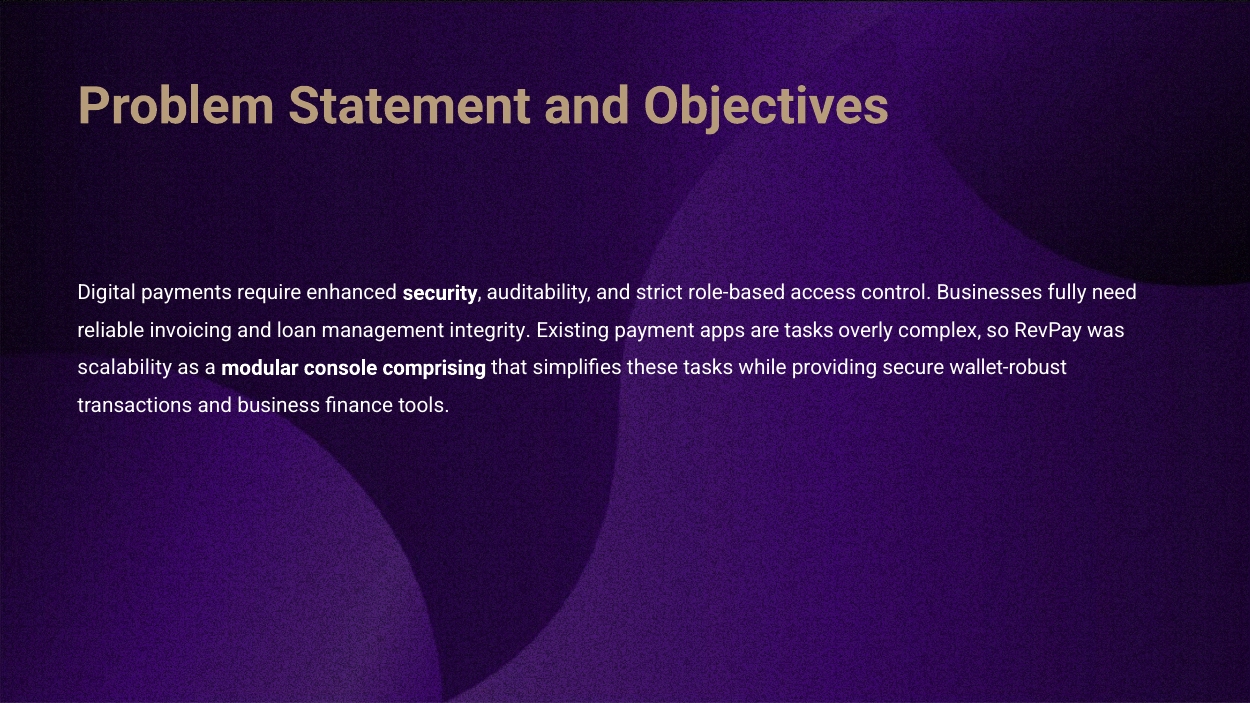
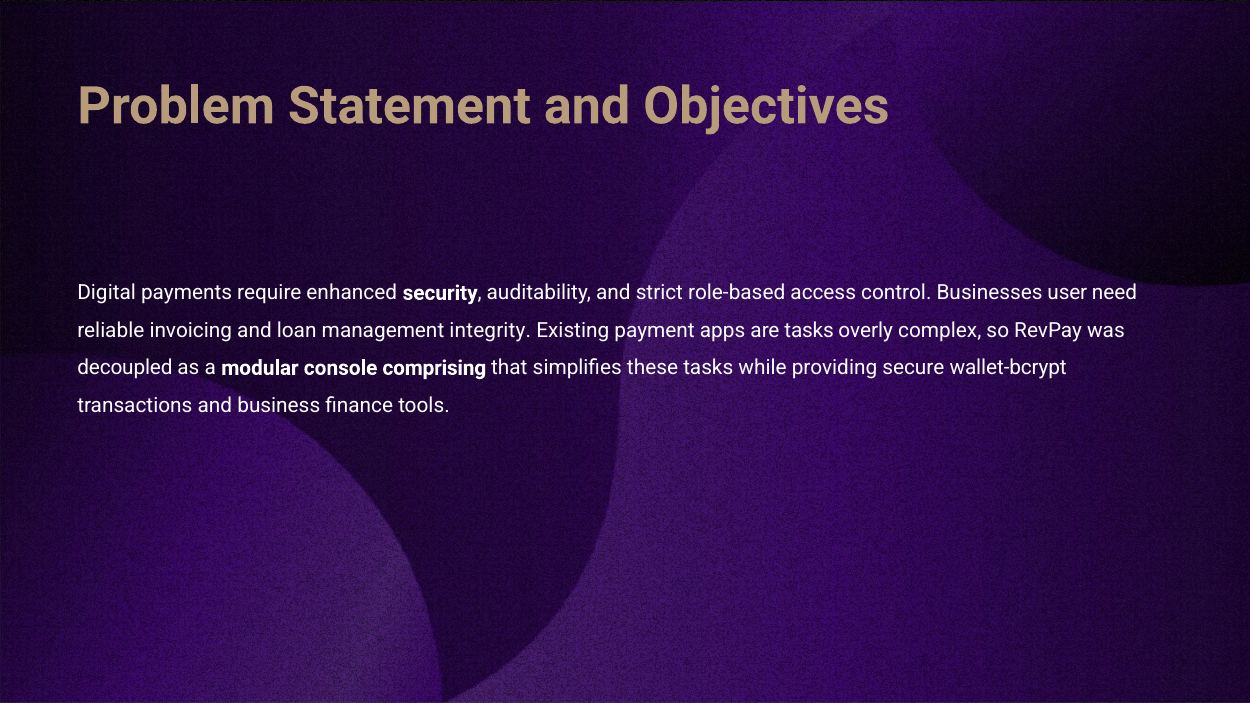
fully: fully -> user (1067, 293)
scalability: scalability -> decoupled (125, 368)
wallet-robust: wallet-robust -> wallet-bcrypt (1008, 368)
